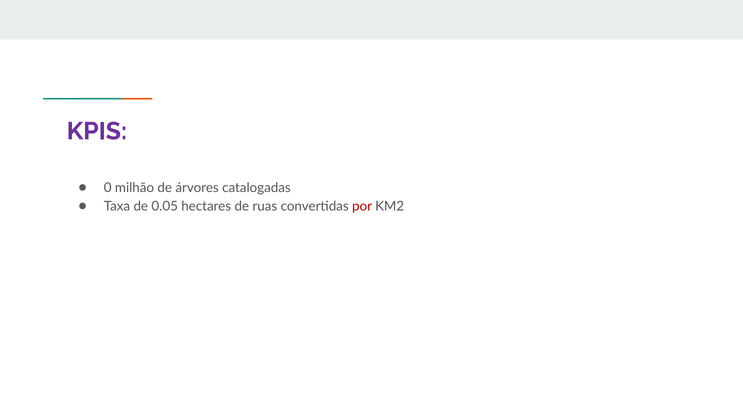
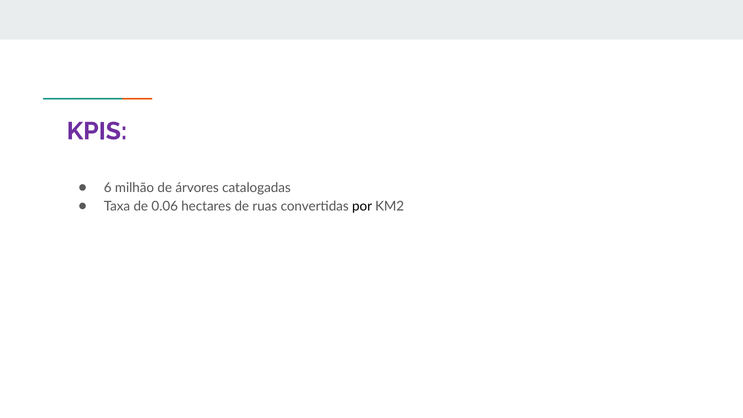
0: 0 -> 6 (108, 188)
0.05: 0.05 -> 0.06 (165, 206)
por colour: red -> black (362, 206)
